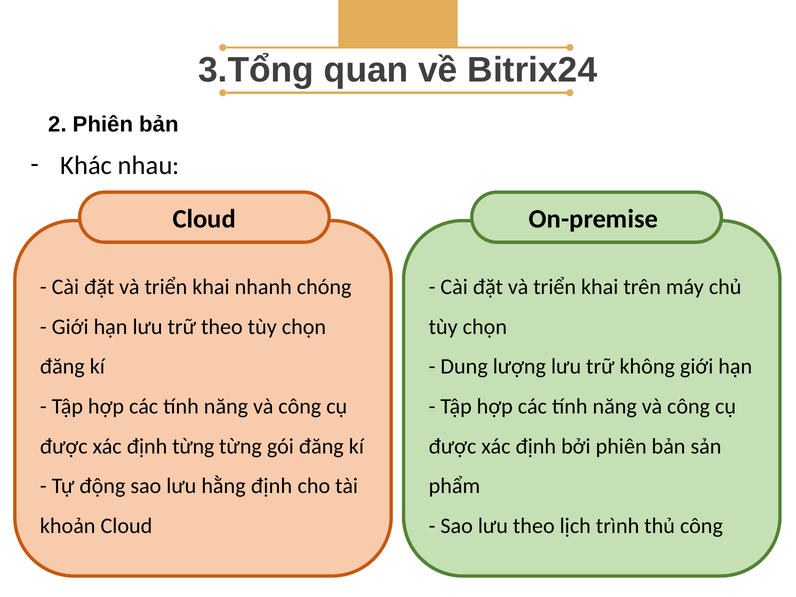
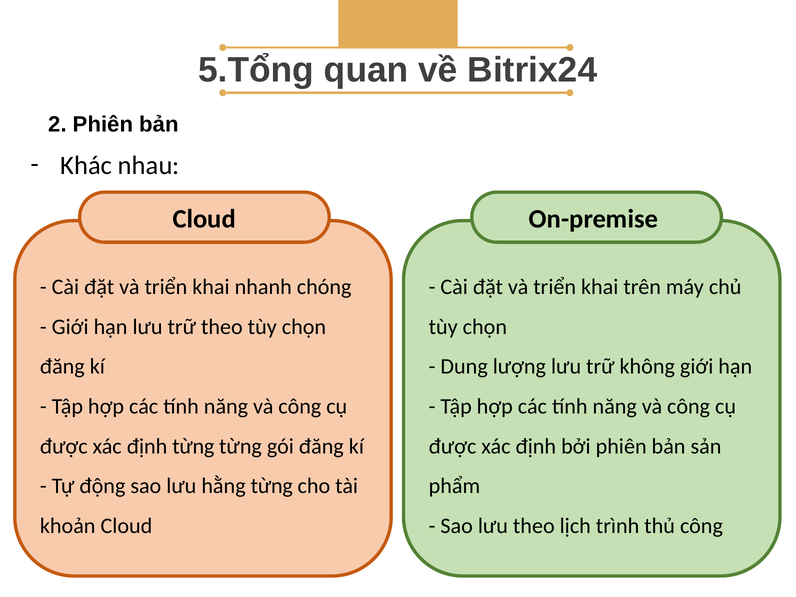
3.Tổng: 3.Tổng -> 5.Tổng (256, 70)
hằng định: định -> từng (272, 486)
